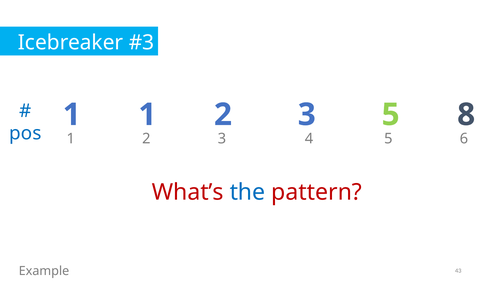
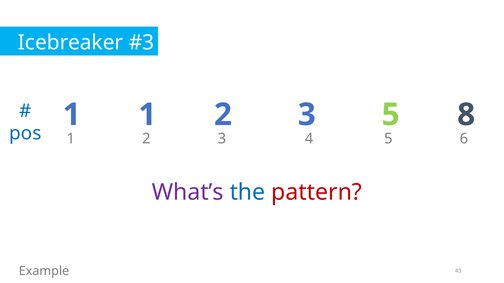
What’s colour: red -> purple (188, 192)
